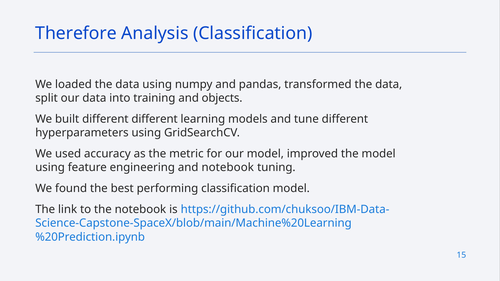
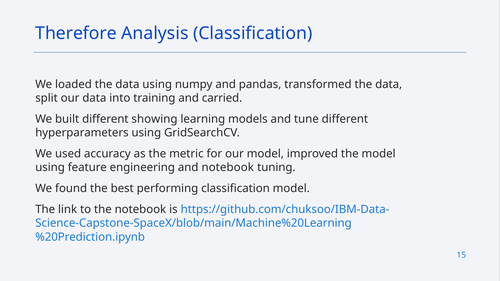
objects: objects -> carried (222, 98)
different different: different -> showing (154, 119)
